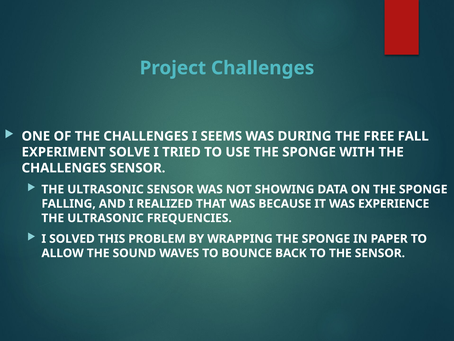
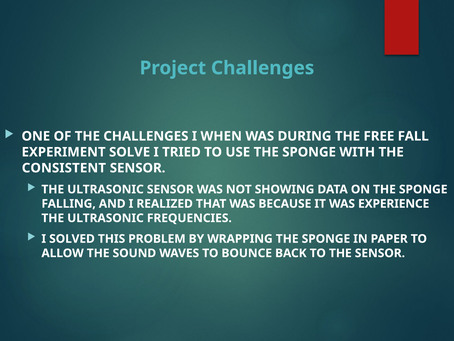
SEEMS: SEEMS -> WHEN (221, 136)
CHALLENGES: CHALLENGES -> CONSISTENT (64, 168)
